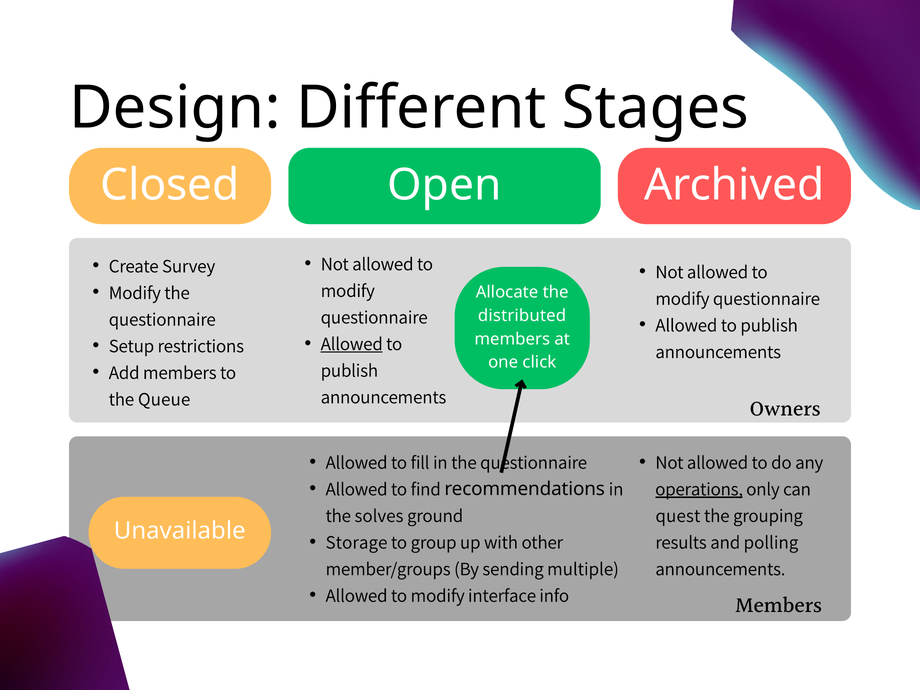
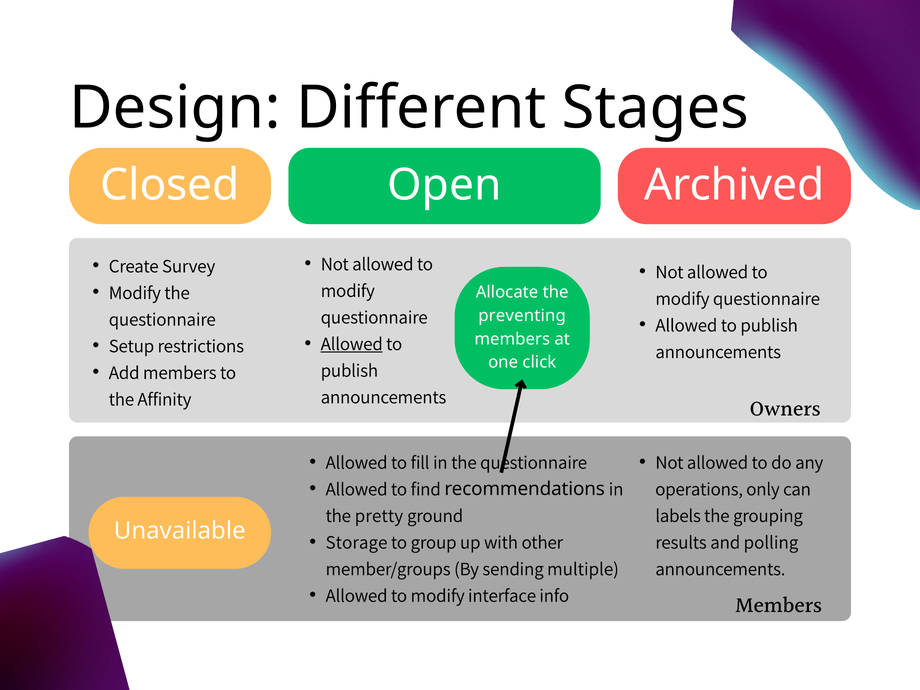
distributed: distributed -> preventing (522, 316)
Queue: Queue -> Affinity (164, 399)
operations underline: present -> none (699, 489)
solves: solves -> pretty (379, 516)
quest: quest -> labels (678, 516)
